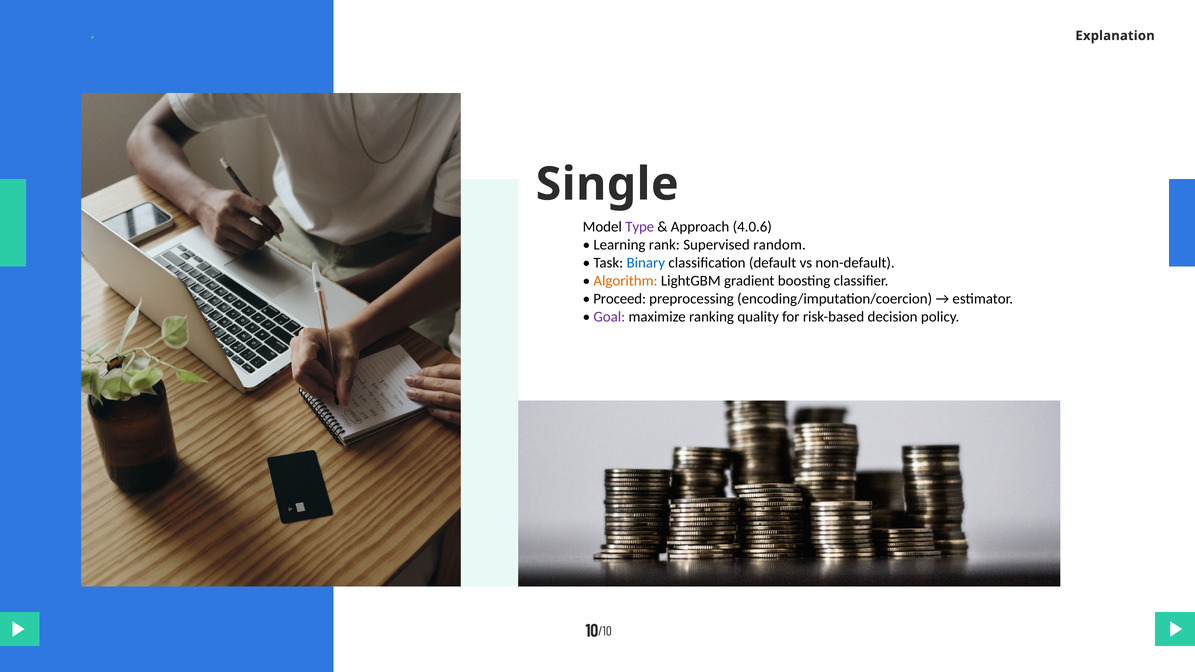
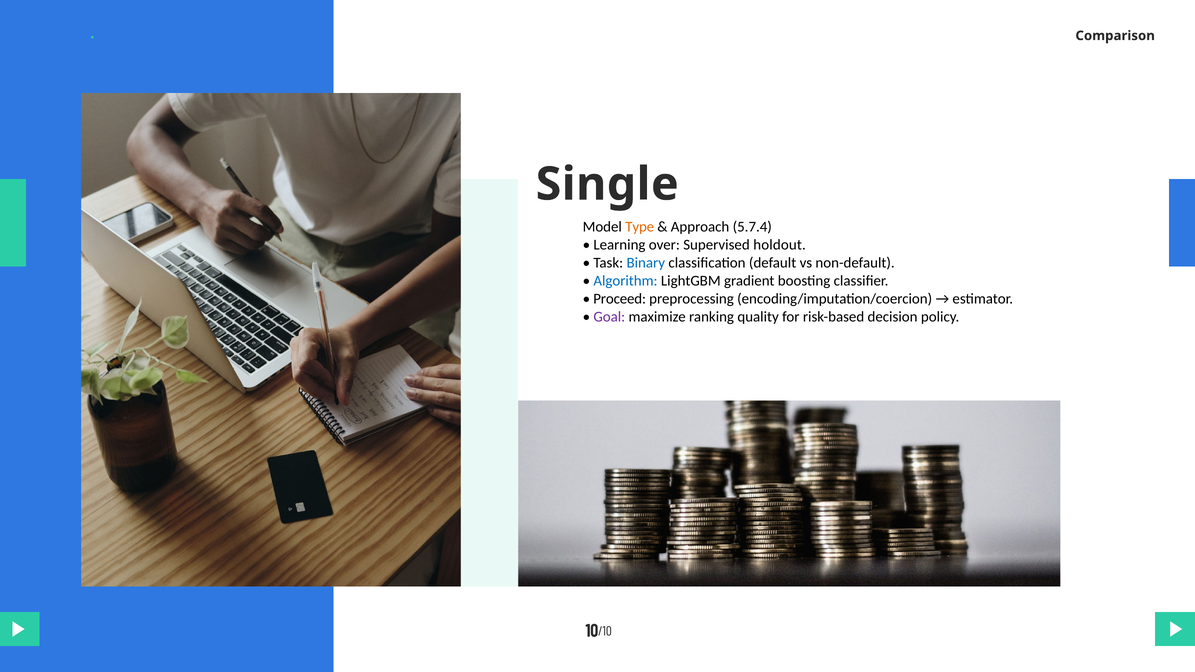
Explanation: Explanation -> Comparison (1115, 36)
Type colour: purple -> orange (640, 227)
4.0.6: 4.0.6 -> 5.7.4 (752, 227)
rank: rank -> over (664, 245)
random: random -> holdout (780, 245)
Algorithm colour: orange -> blue (625, 281)
